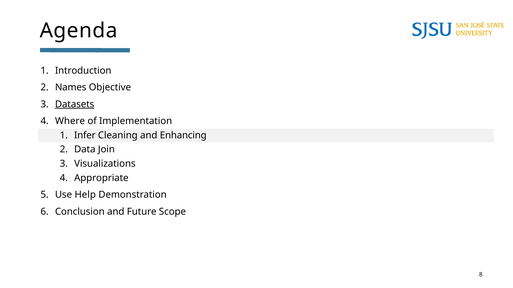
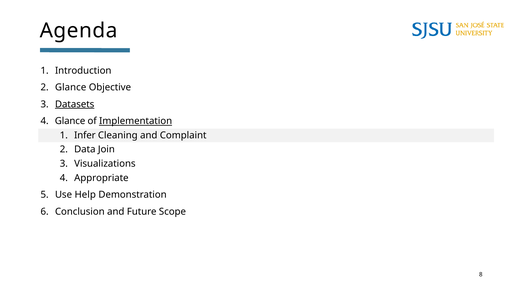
Names: Names -> Glance (71, 88)
Where: Where -> Glance (70, 121)
Implementation underline: none -> present (136, 121)
Enhancing: Enhancing -> Complaint (183, 136)
